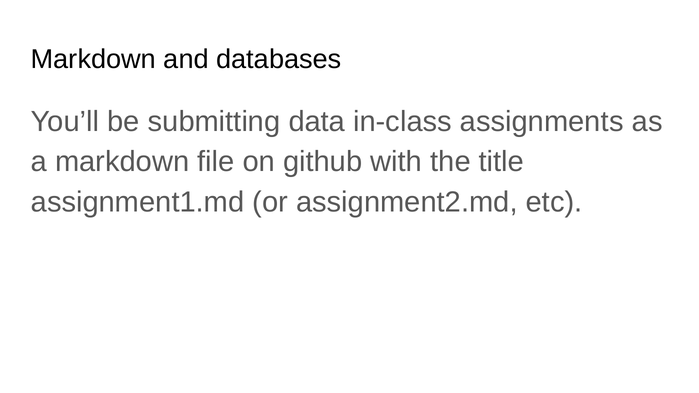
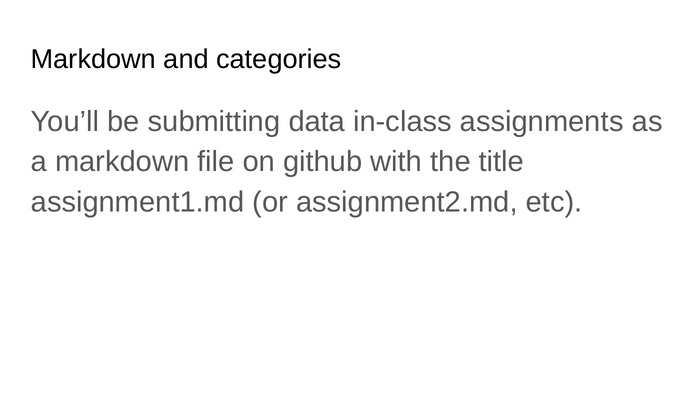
databases: databases -> categories (279, 59)
